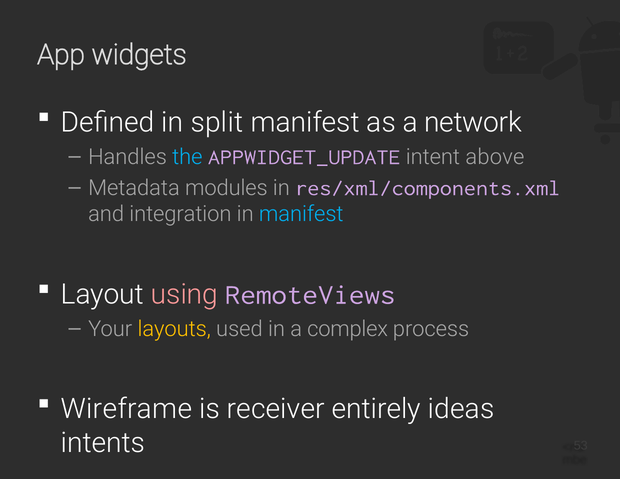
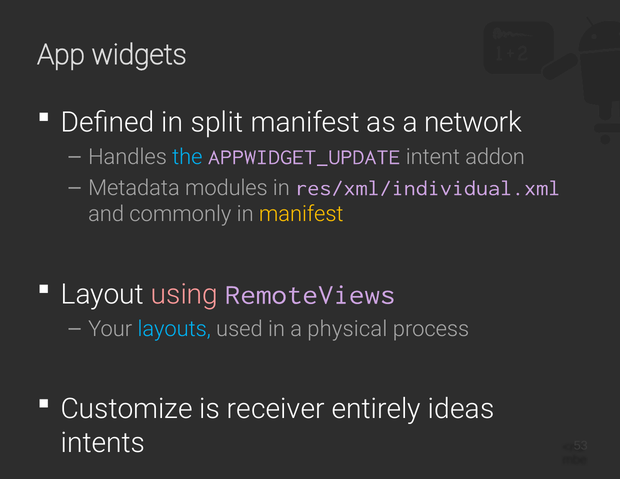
above: above -> addon (495, 157)
res/xml/components.xml: res/xml/components.xml -> res/xml/individual.xml (428, 188)
integration: integration -> commonly (180, 214)
manifest colour: light blue -> yellow (301, 214)
layouts colour: yellow -> light blue (174, 329)
complex: complex -> physical (347, 329)
Wireframe: Wireframe -> Customize (127, 409)
